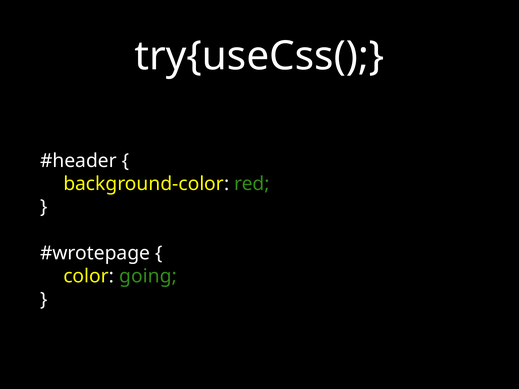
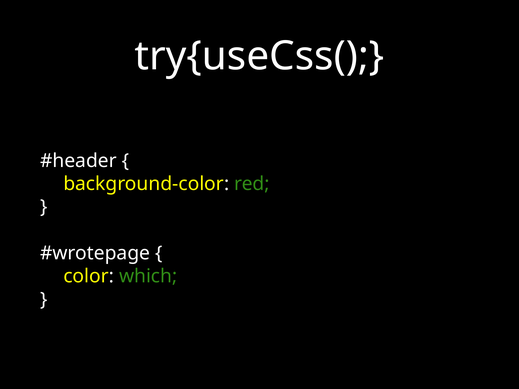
going: going -> which (148, 276)
